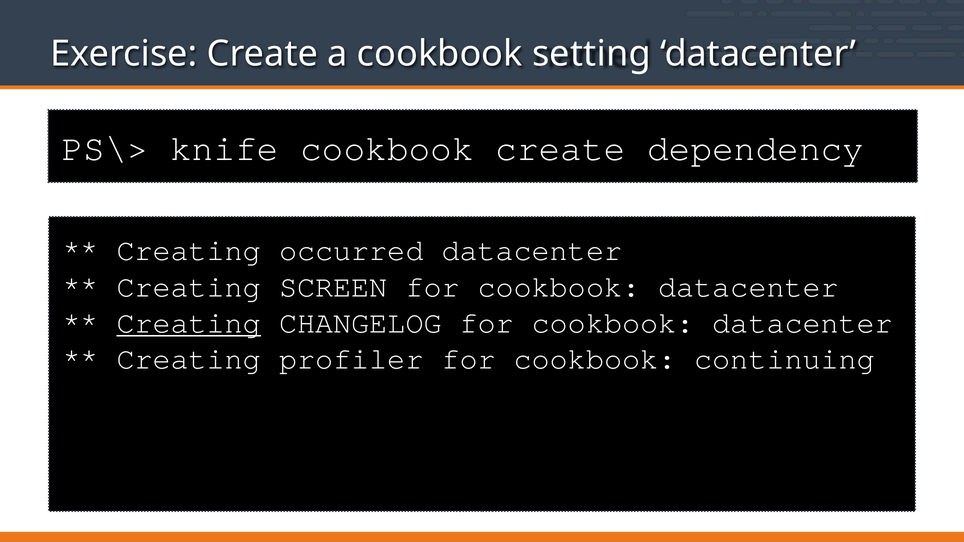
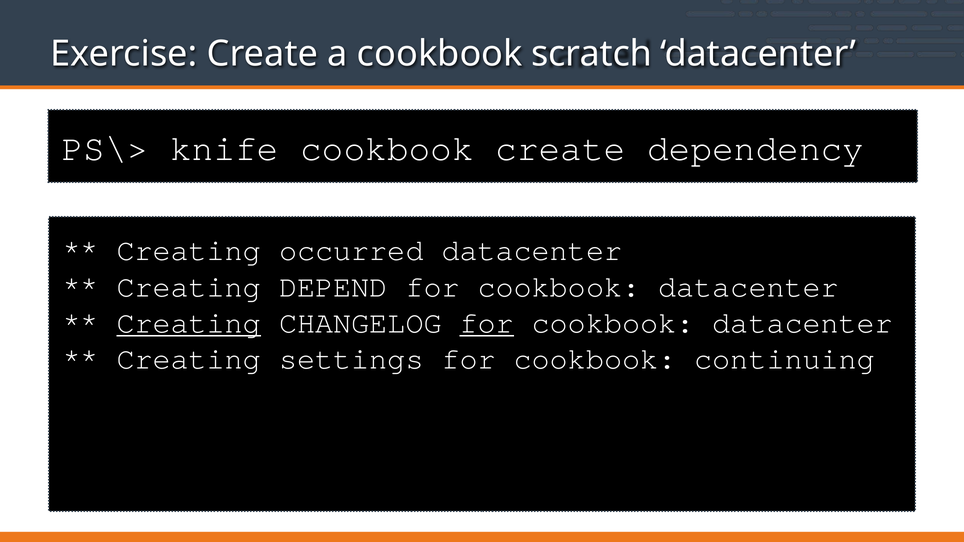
setting: setting -> scratch (592, 54)
SCREEN: SCREEN -> DEPEND (333, 287)
for underline: none -> present (487, 323)
profiler: profiler -> settings (351, 359)
